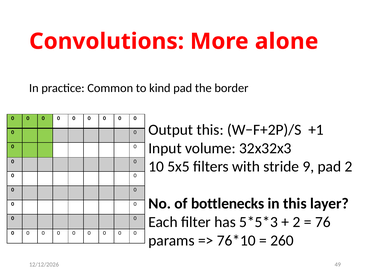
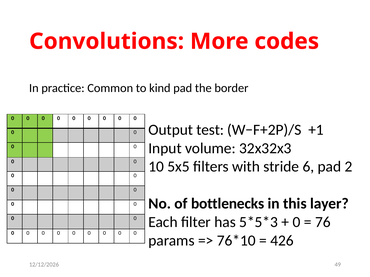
alone: alone -> codes (287, 41)
Output this: this -> test (210, 130)
9: 9 -> 6 (308, 167)
2: 2 -> 0 (296, 222)
260: 260 -> 426 (282, 241)
